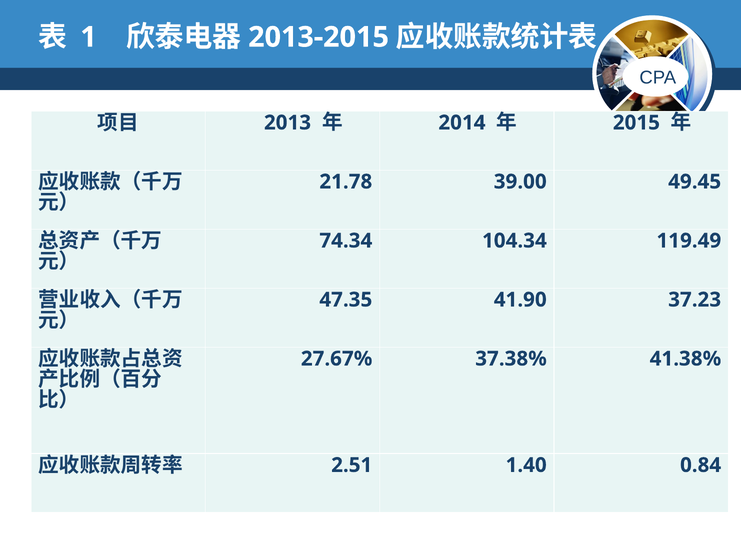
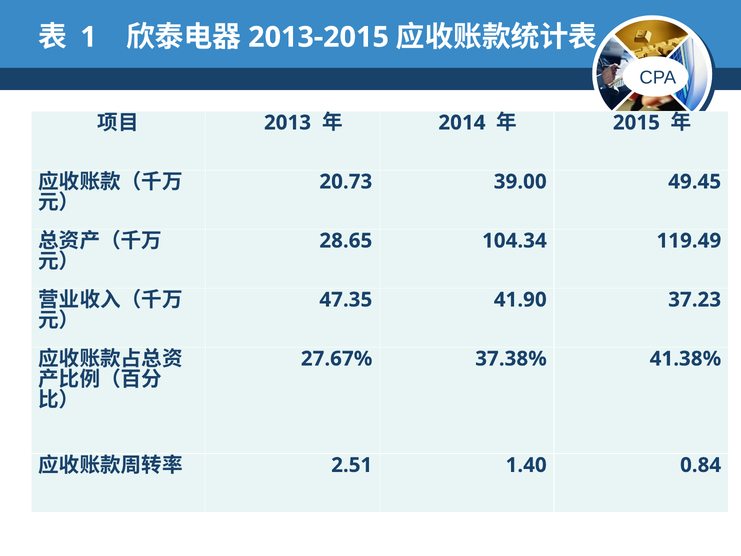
21.78: 21.78 -> 20.73 (346, 182)
74.34: 74.34 -> 28.65 (346, 241)
